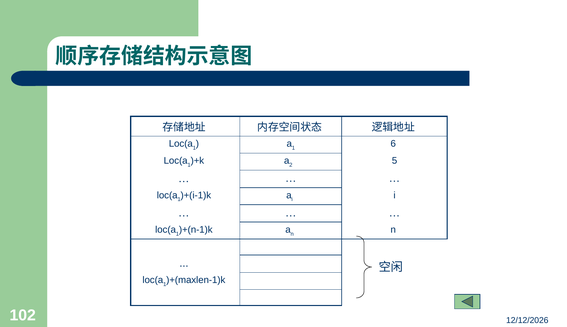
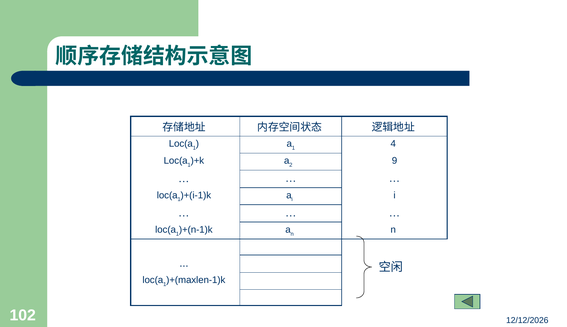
6: 6 -> 4 (393, 144)
5: 5 -> 9 (395, 161)
